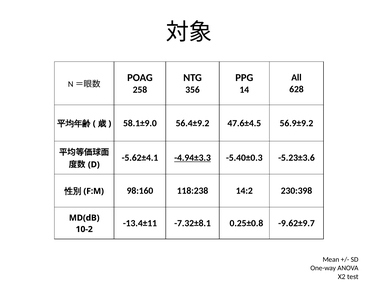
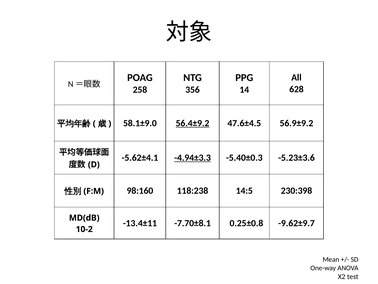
56.4±9.2 underline: none -> present (193, 123)
14:2: 14:2 -> 14:5 (244, 190)
-7.32±8.1: -7.32±8.1 -> -7.70±8.1 (193, 223)
